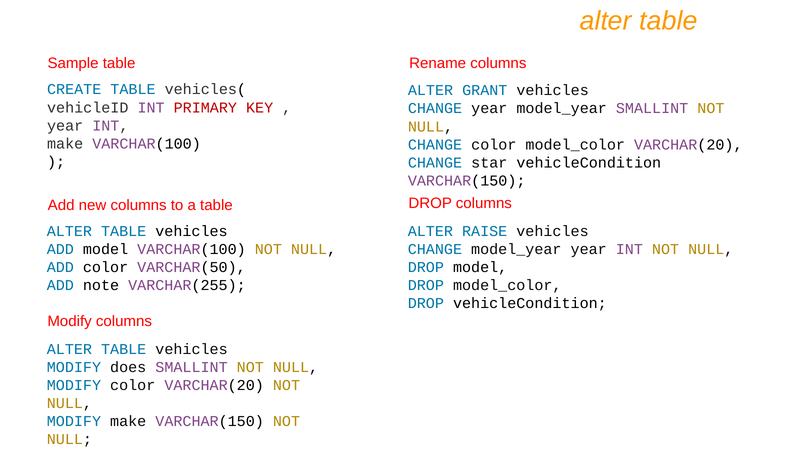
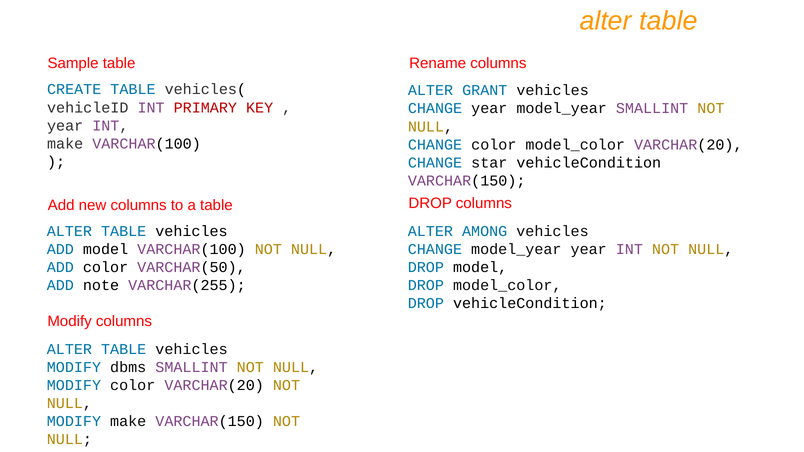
RAISE: RAISE -> AMONG (485, 231)
does: does -> dbms (128, 367)
